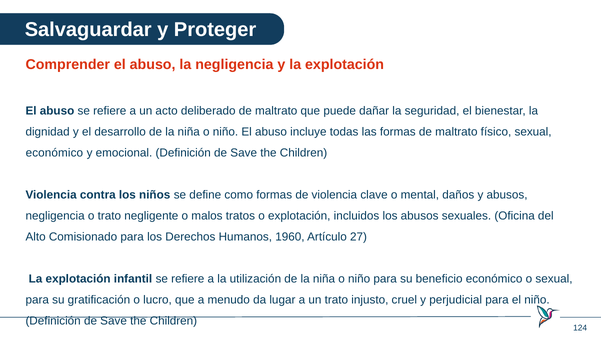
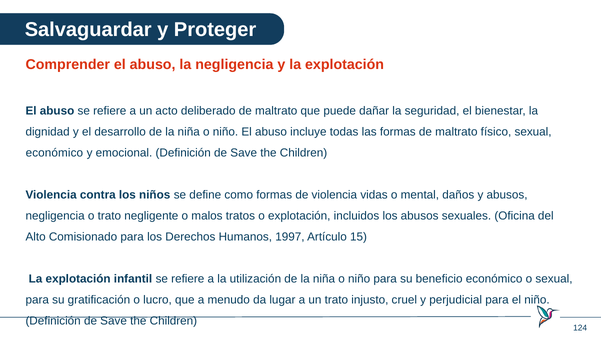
clave: clave -> vidas (374, 195)
1960: 1960 -> 1997 (290, 237)
27: 27 -> 15 (359, 237)
